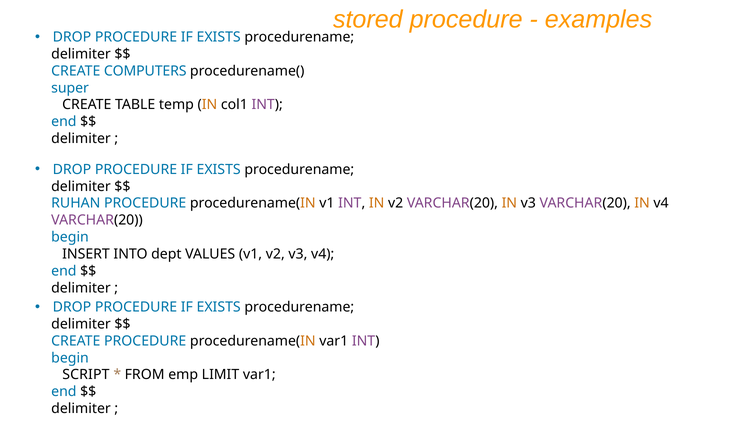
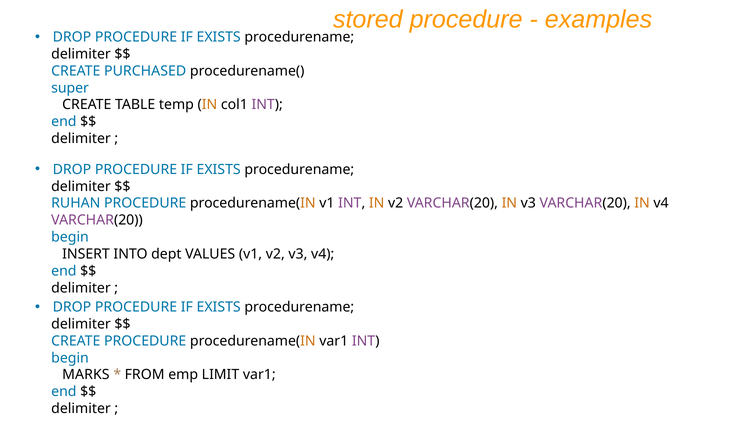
COMPUTERS: COMPUTERS -> PURCHASED (145, 71)
SCRIPT: SCRIPT -> MARKS (86, 375)
